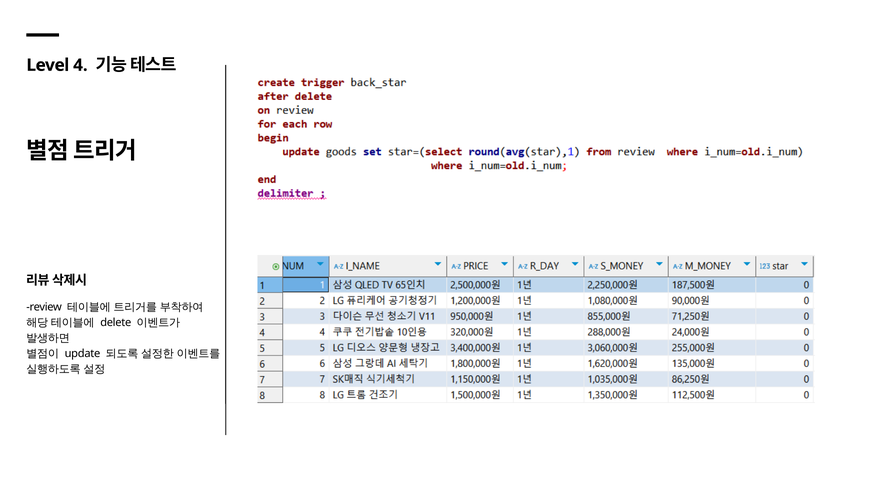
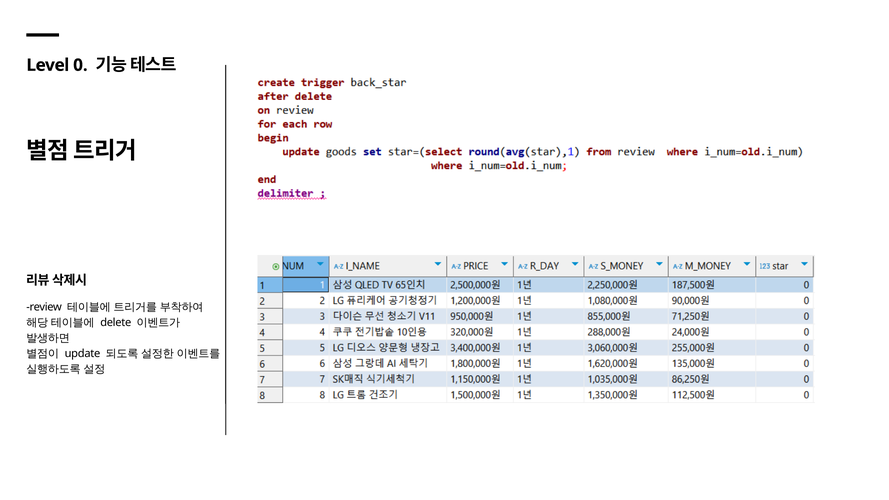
4: 4 -> 0 (80, 65)
